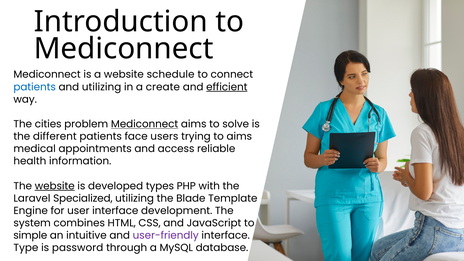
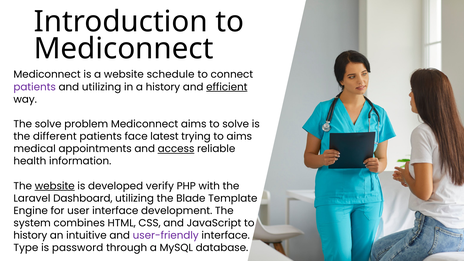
patients colour: blue -> purple (35, 87)
a create: create -> history (163, 87)
The cities: cities -> solve (48, 124)
Mediconnect underline: present -> none (145, 124)
users: users -> latest (164, 136)
access underline: none -> present (176, 149)
types: types -> verify (160, 186)
Specialized: Specialized -> Dashboard (83, 198)
simple: simple -> history (30, 235)
